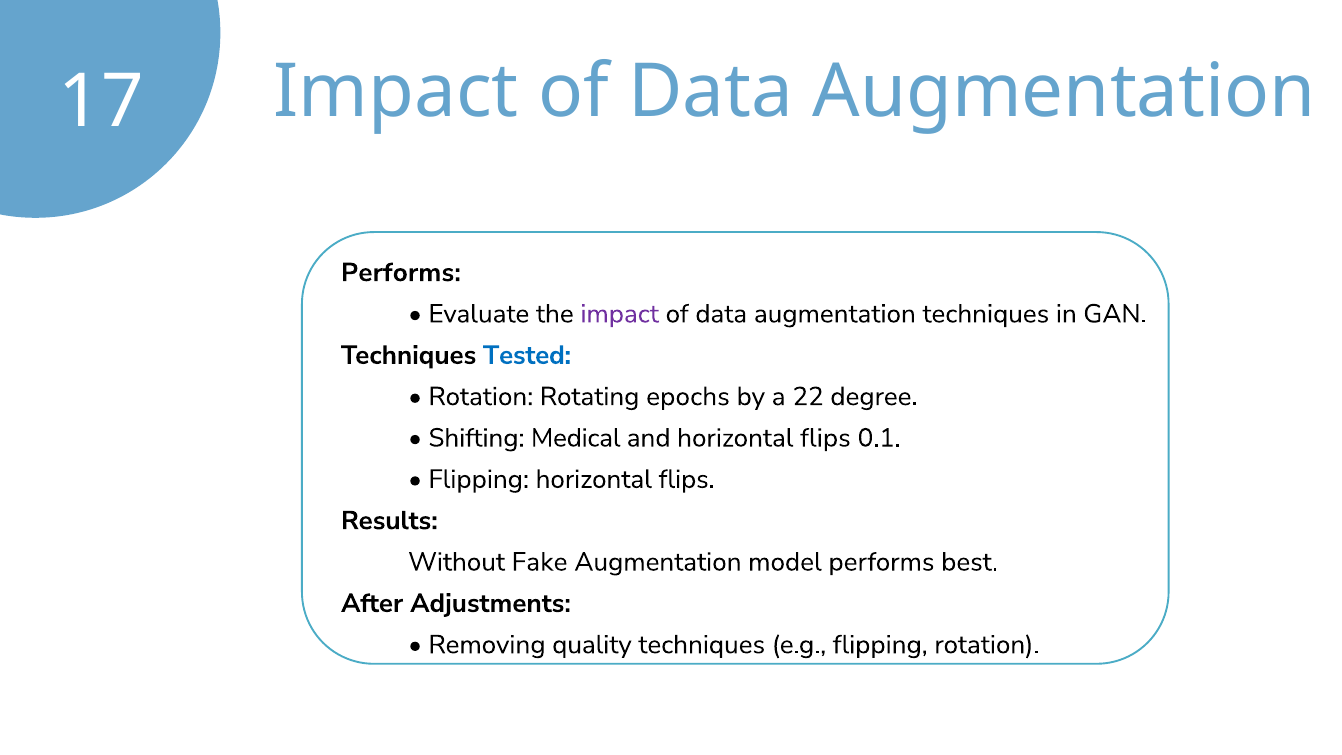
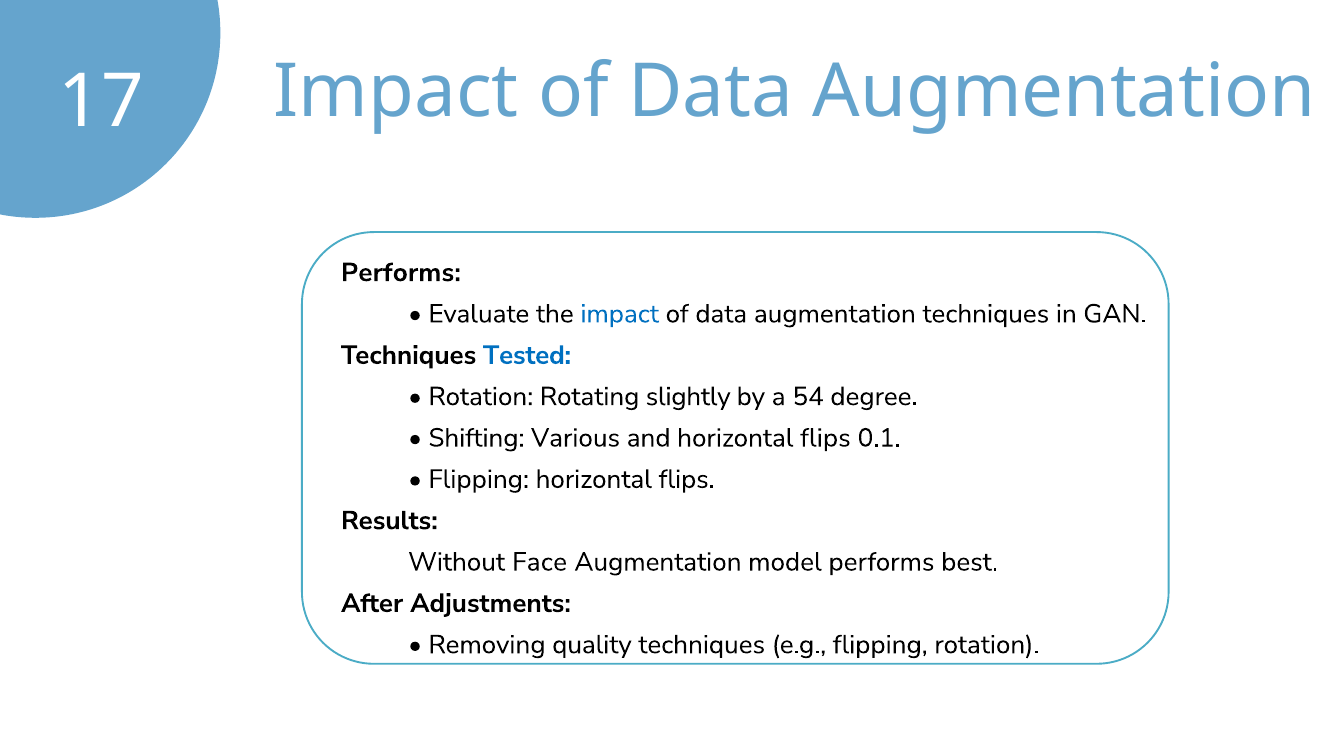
impact colour: purple -> blue (620, 314)
epochs: epochs -> slightly (688, 396)
22: 22 -> 54 (808, 396)
Medical: Medical -> Various (576, 438)
Fake: Fake -> Face (540, 562)
